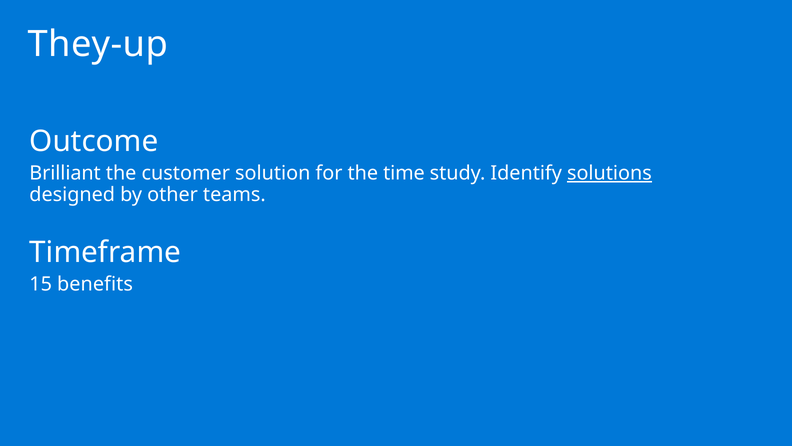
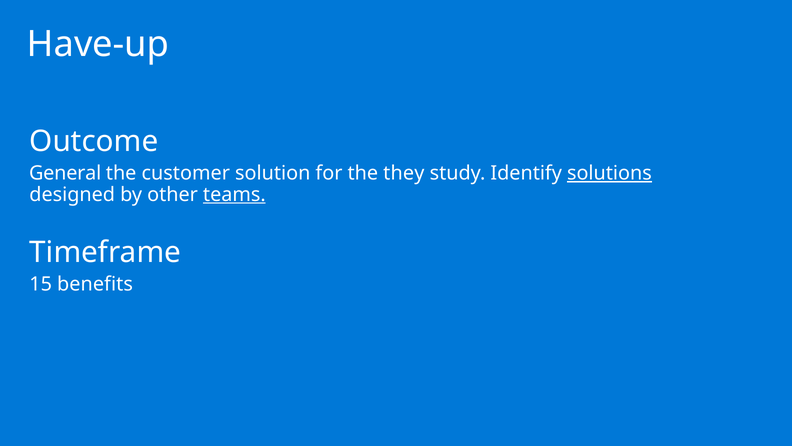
They-up: They-up -> Have-up (98, 44)
Brilliant: Brilliant -> General (65, 173)
time: time -> they (404, 173)
teams underline: none -> present (234, 194)
